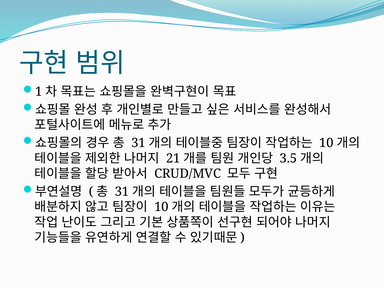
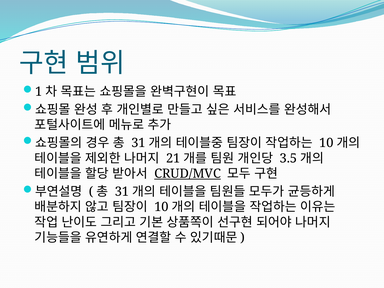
CRUD/MVC underline: none -> present (188, 174)
